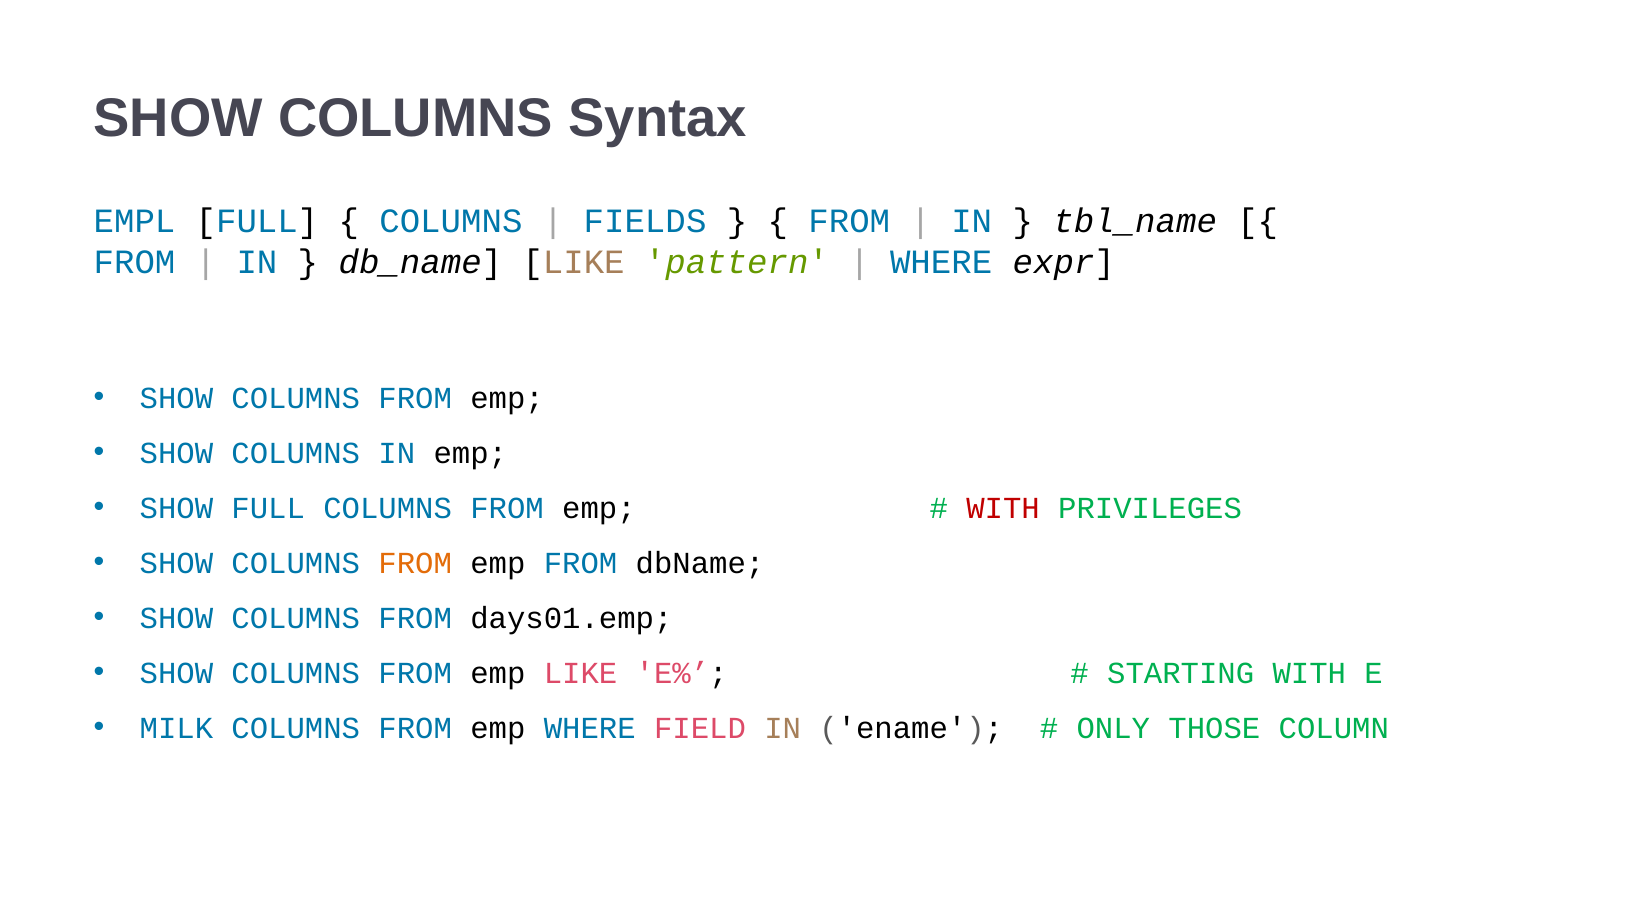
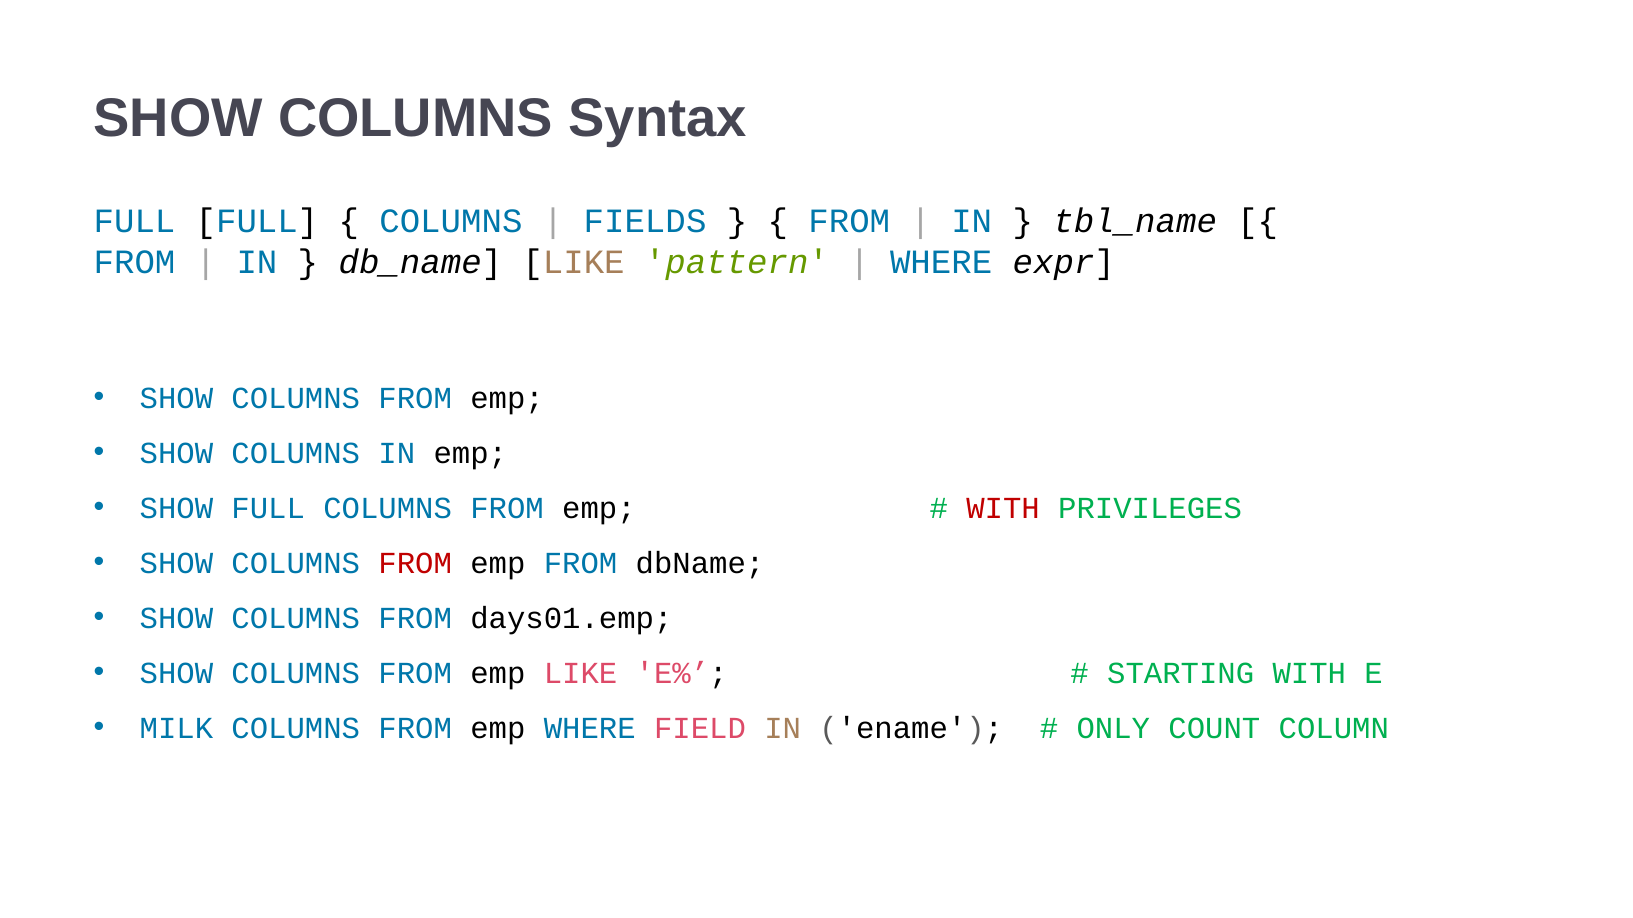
EMPL: EMPL -> FULL (135, 222)
FROM colour: orange -> red (415, 564)
THOSE: THOSE -> COUNT (1214, 729)
